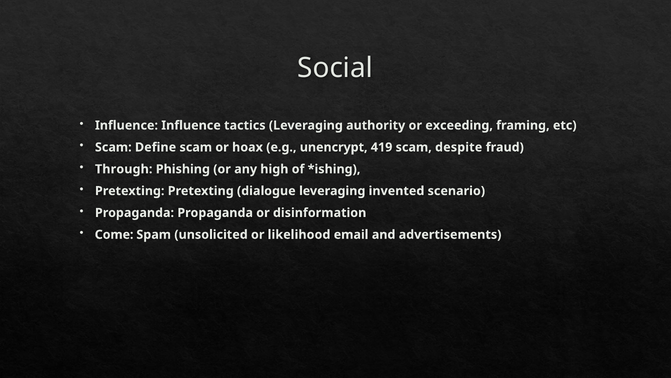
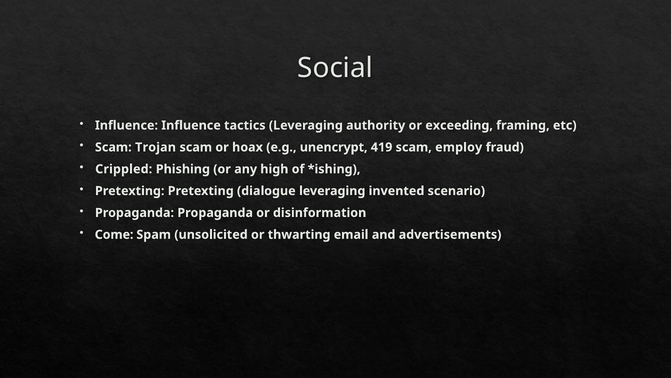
Define: Define -> Trojan (156, 147)
despite: despite -> employ (459, 147)
Through: Through -> Crippled (124, 169)
likelihood: likelihood -> thwarting (299, 234)
